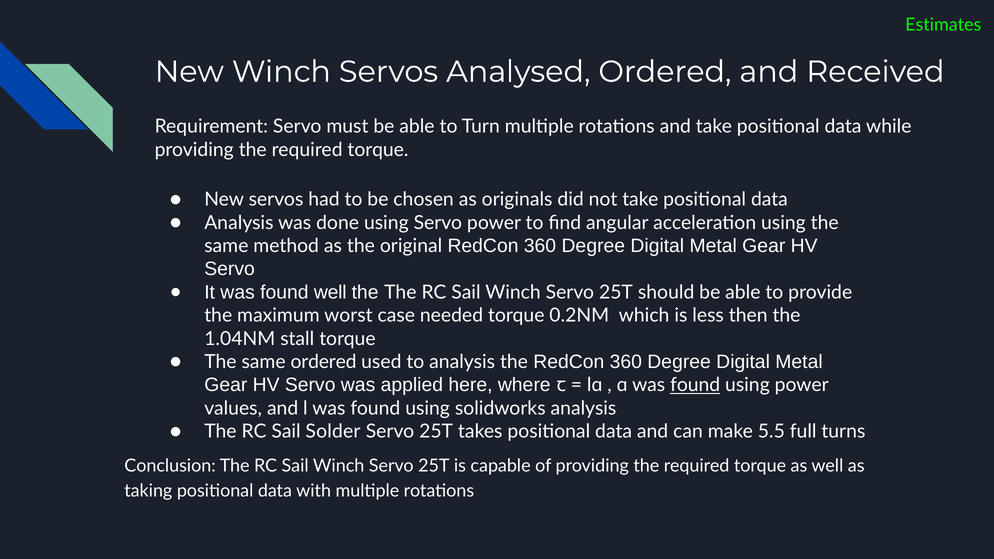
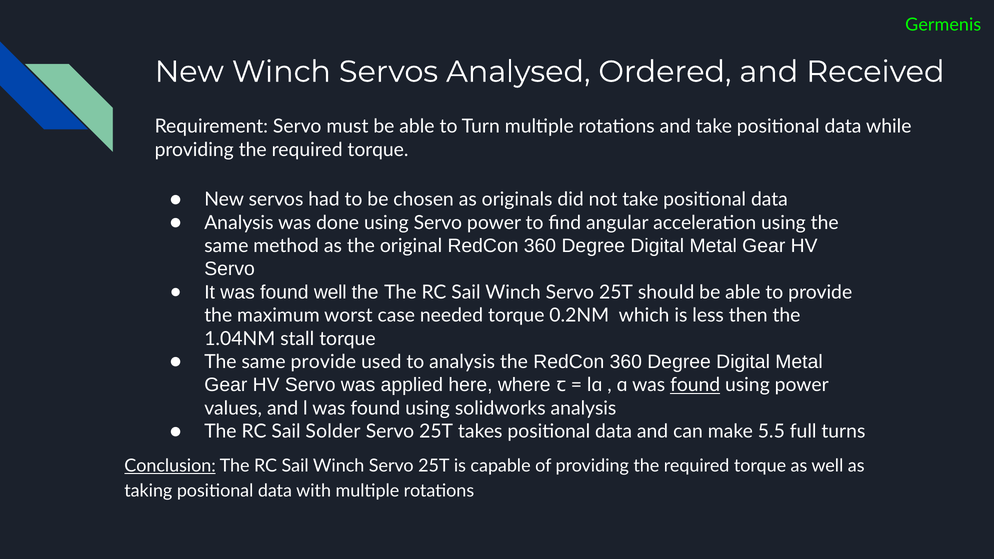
Estimates: Estimates -> Germenis (943, 25)
same ordered: ordered -> provide (323, 362)
Conclusion underline: none -> present (170, 466)
